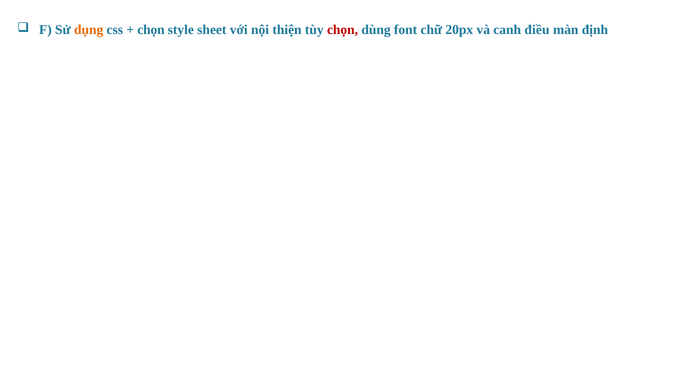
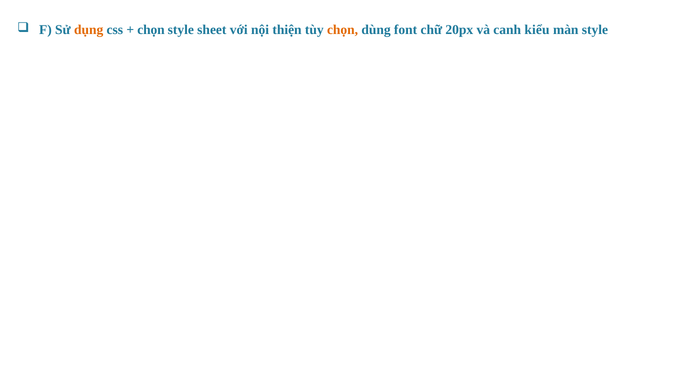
chọn colour: red -> orange (343, 30)
điều: điều -> kiểu (537, 30)
màn định: định -> style (595, 30)
